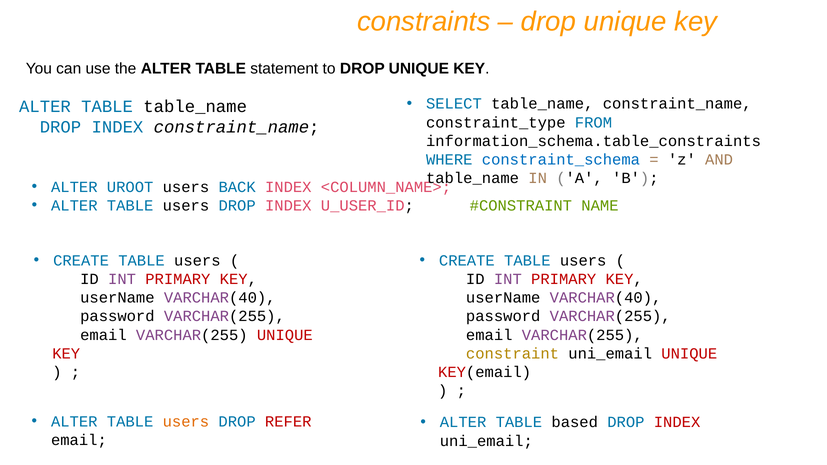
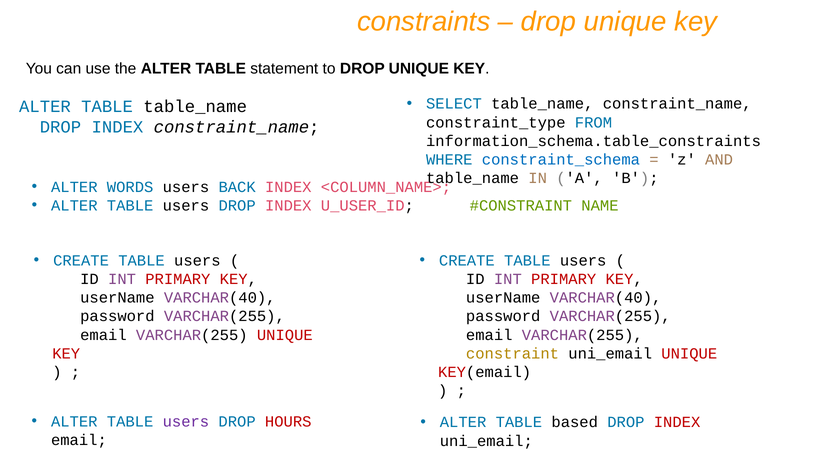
UROOT: UROOT -> WORDS (130, 187)
users colour: orange -> purple (186, 422)
REFER: REFER -> HOURS (288, 422)
